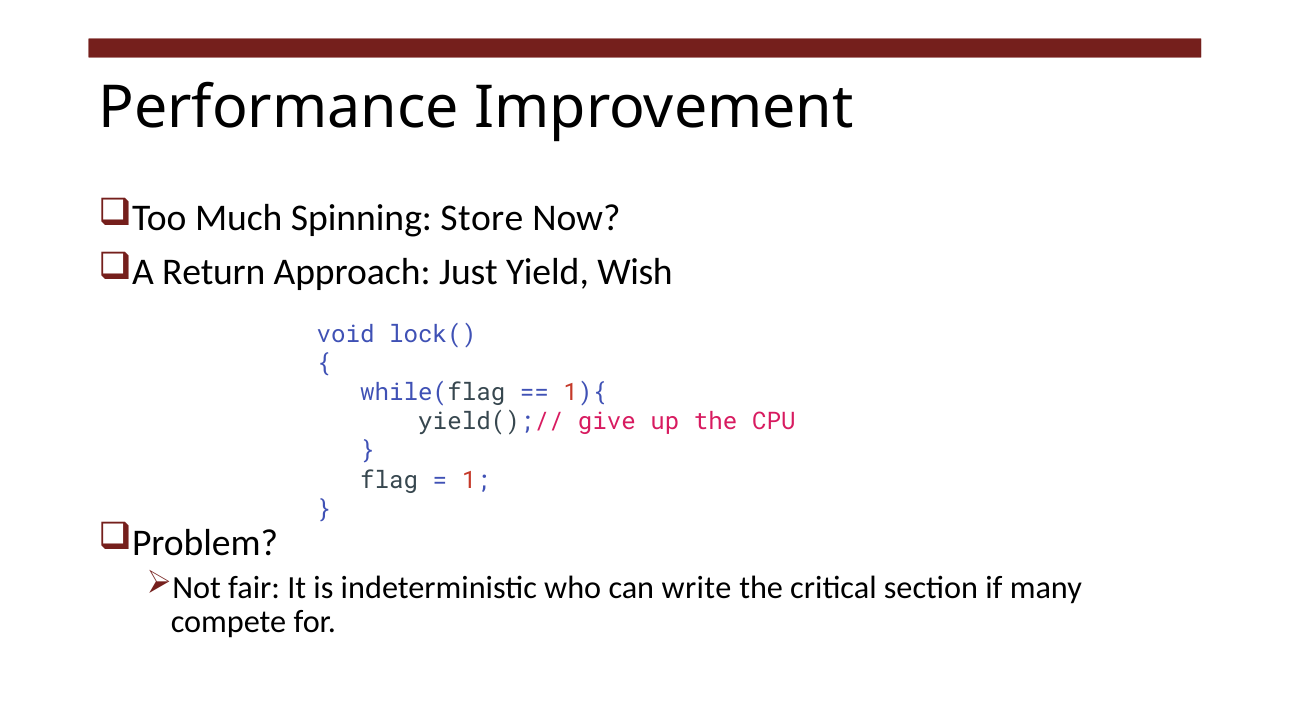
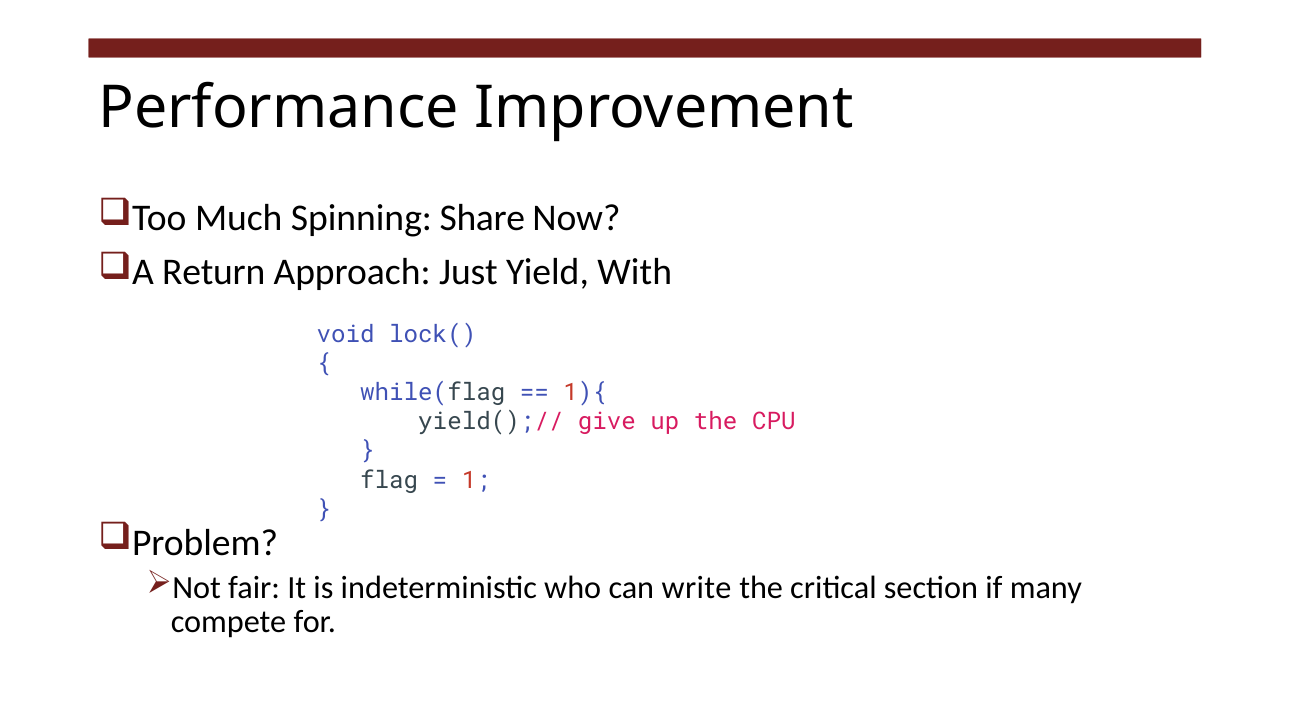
Store: Store -> Share (482, 218)
Wish: Wish -> With (635, 272)
